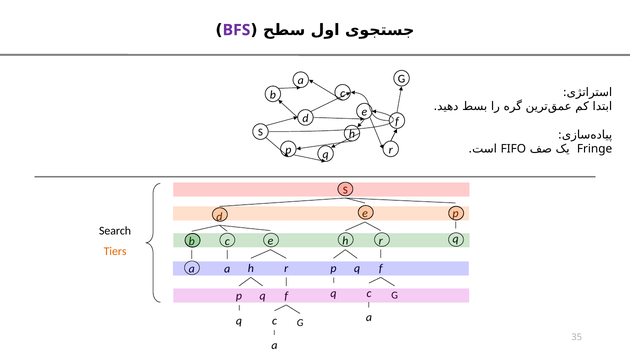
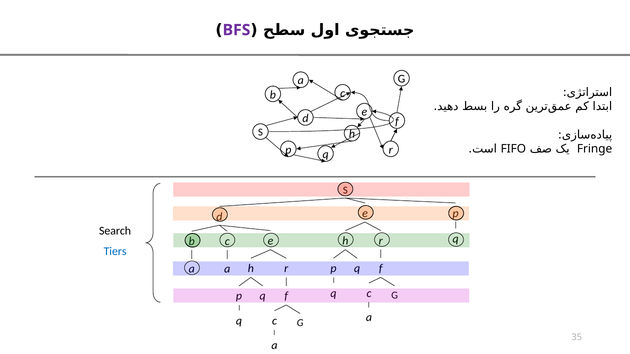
Tiers colour: orange -> blue (115, 251)
